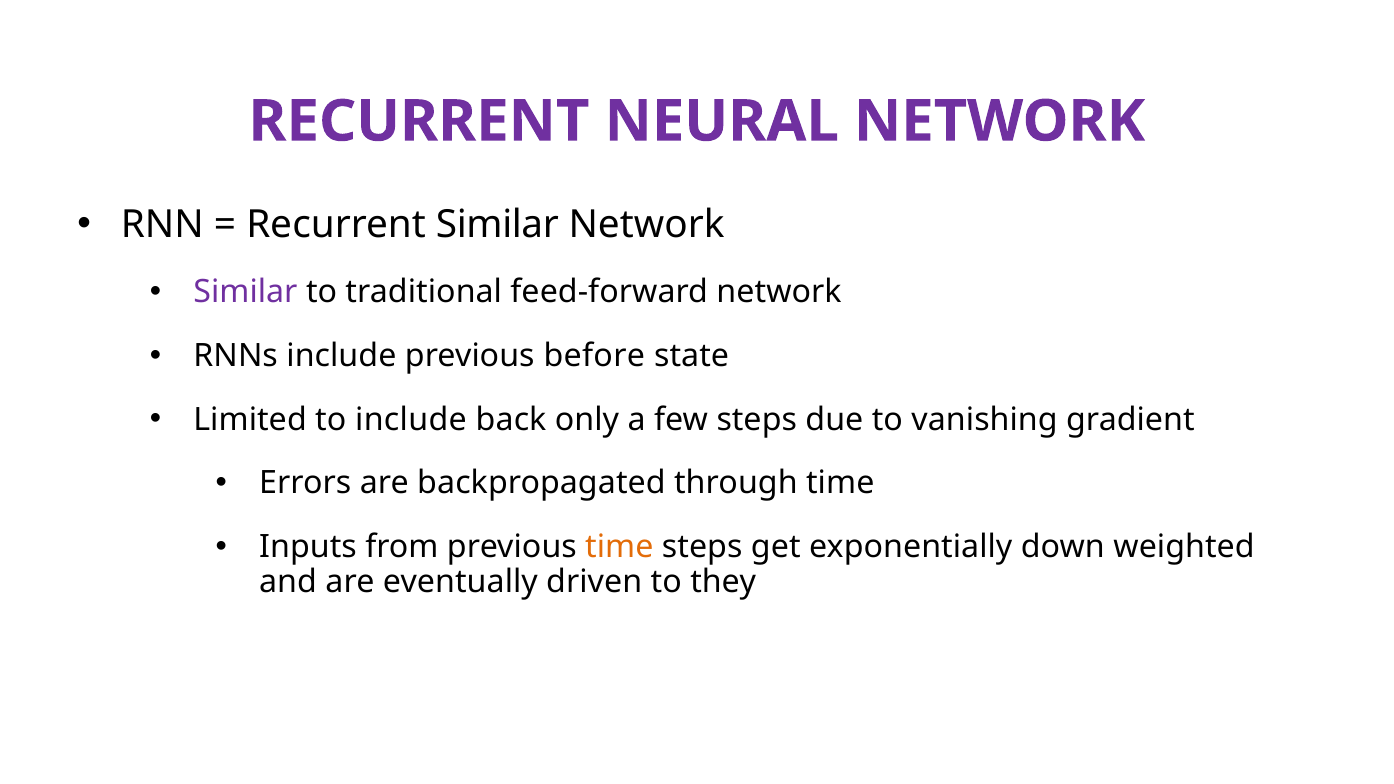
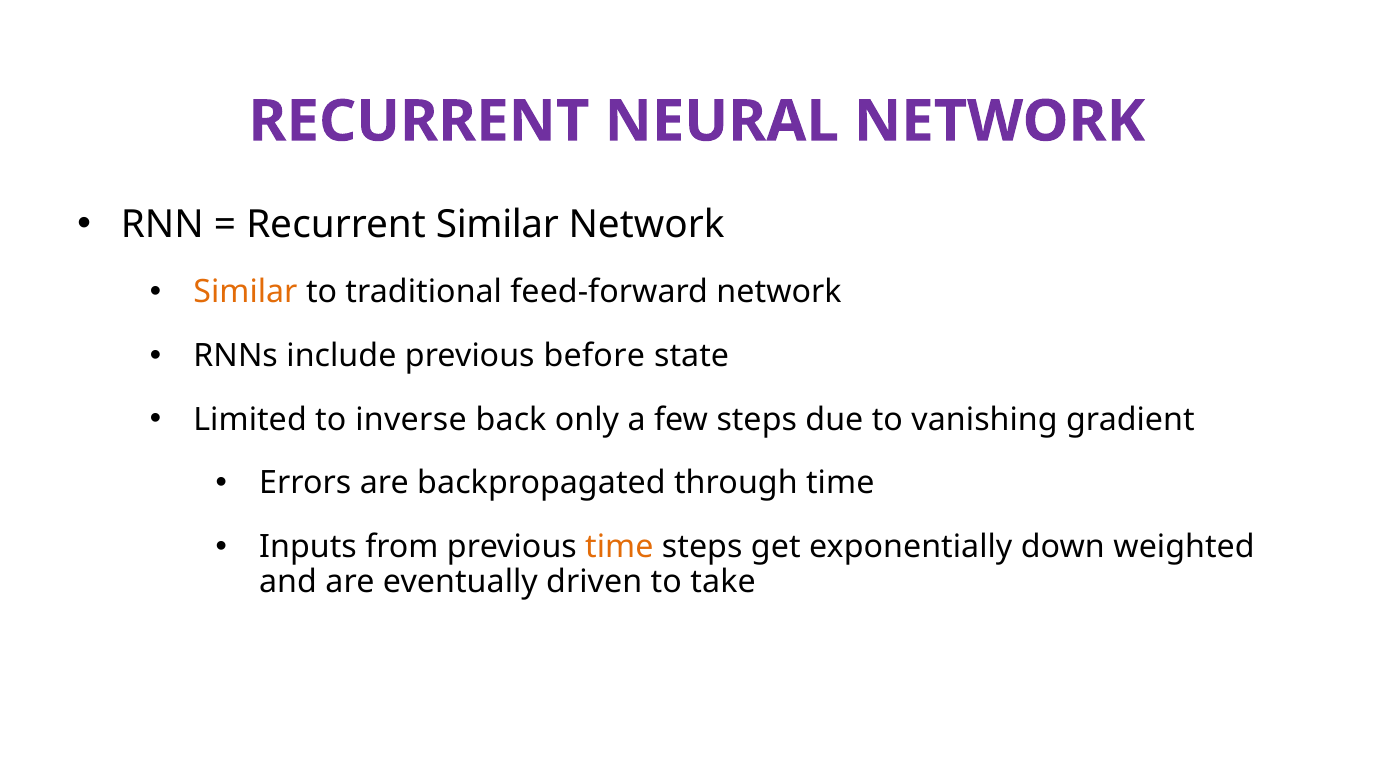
Similar colour: purple -> orange (245, 292)
to include: include -> inverse (411, 420)
they: they -> take (723, 582)
